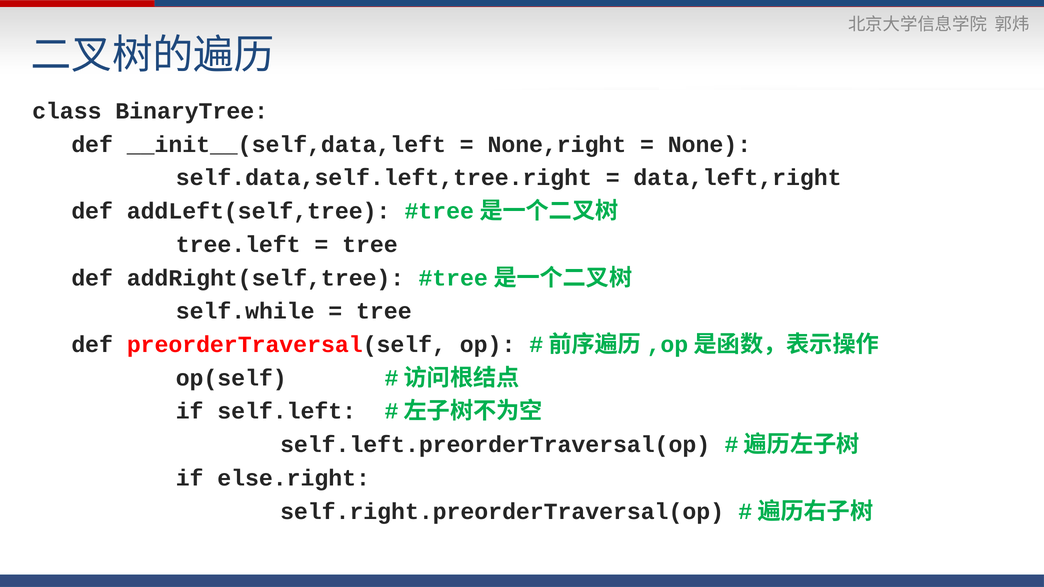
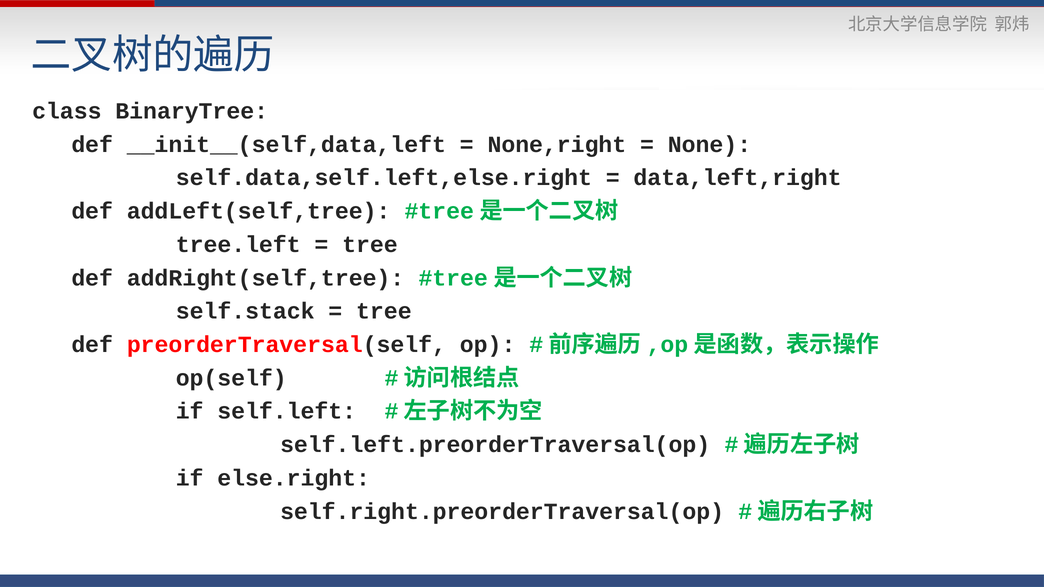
self.data,self.left,tree.right: self.data,self.left,tree.right -> self.data,self.left,else.right (384, 178)
self.while: self.while -> self.stack (245, 311)
